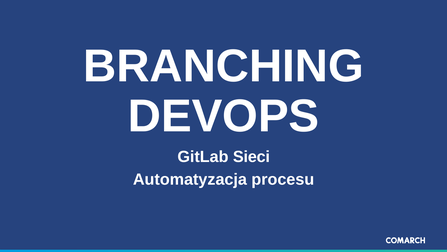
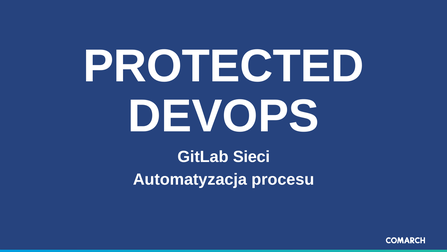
BRANCHING: BRANCHING -> PROTECTED (224, 66)
